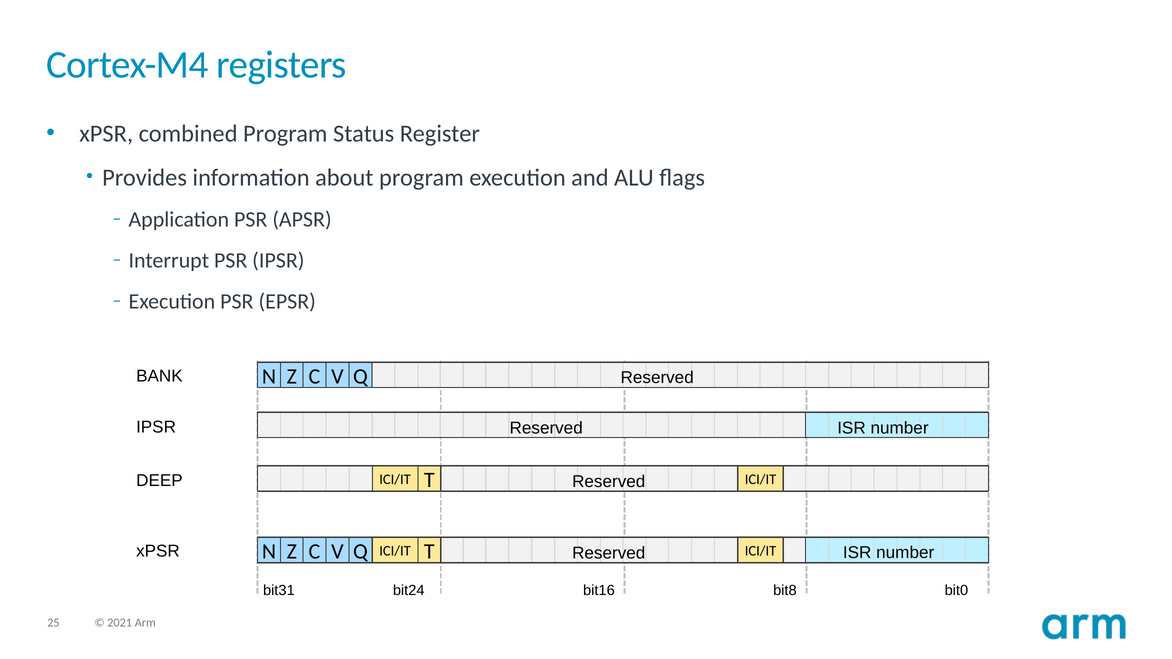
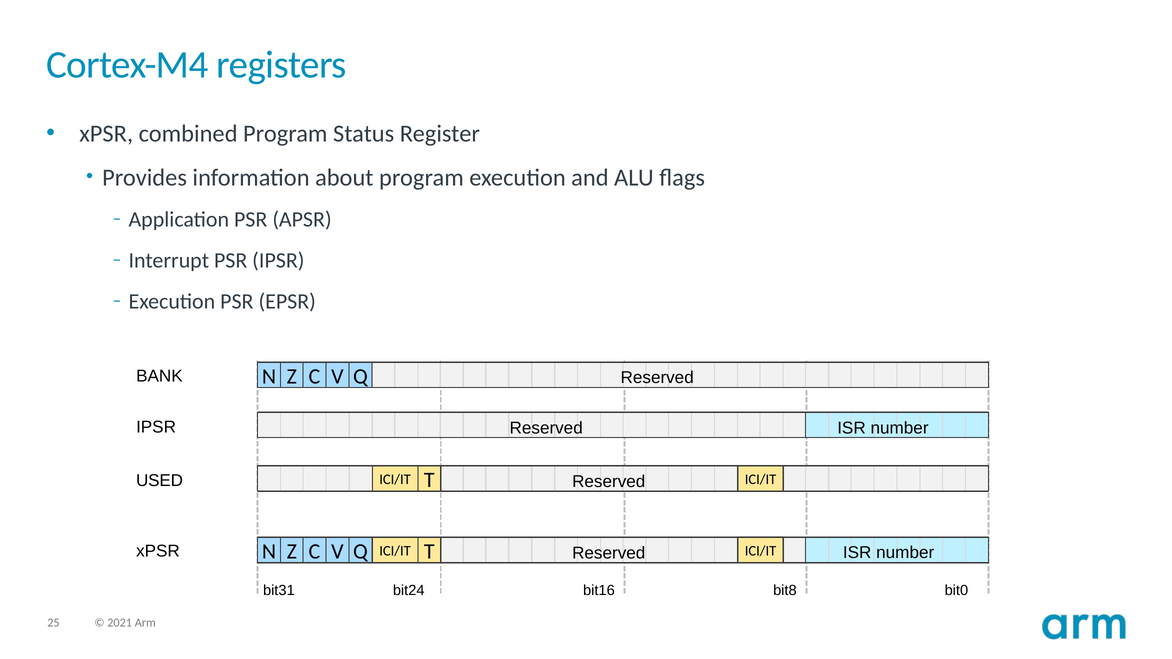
DEEP: DEEP -> USED (160, 481)
